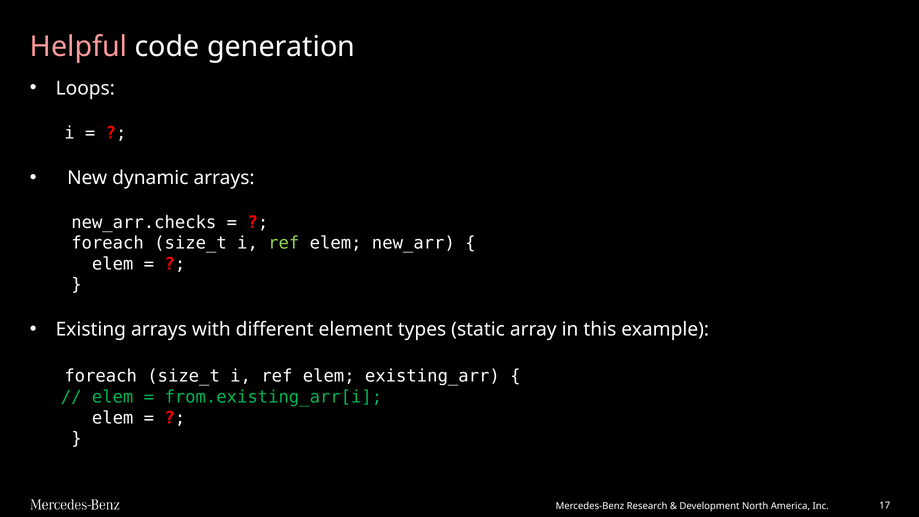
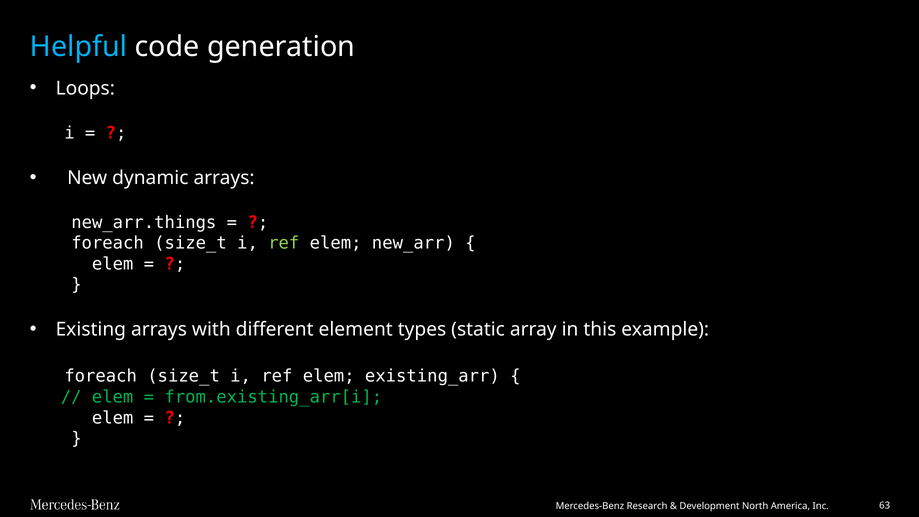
Helpful colour: pink -> light blue (79, 47)
new_arr.checks: new_arr.checks -> new_arr.things (144, 222)
17: 17 -> 63 (885, 505)
